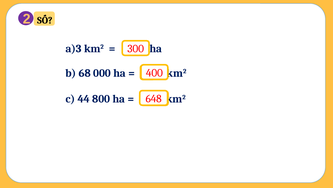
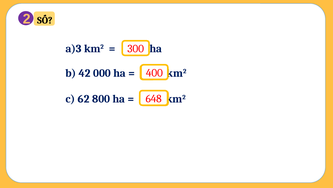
68: 68 -> 42 (85, 73)
44: 44 -> 62 (84, 99)
